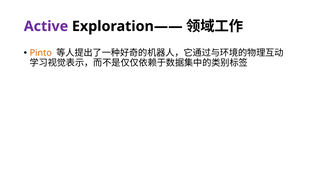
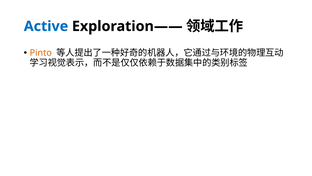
Active colour: purple -> blue (46, 26)
